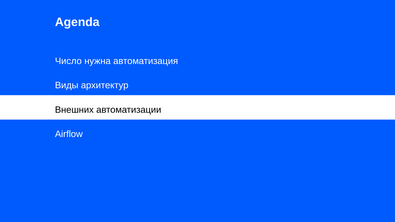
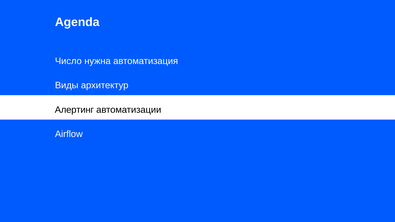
Внешних: Внешних -> Алертинг (74, 110)
